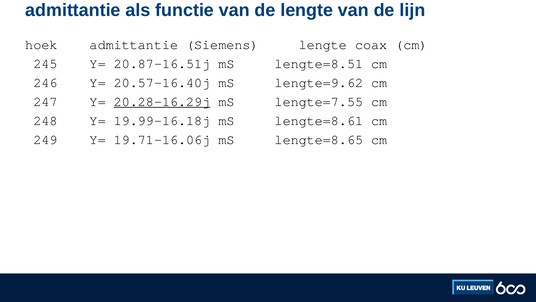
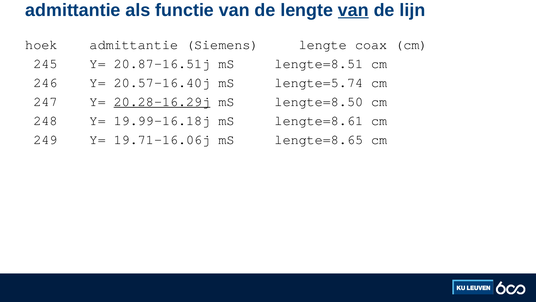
van underline: none -> present (353, 10)
lengte=9.62: lengte=9.62 -> lengte=5.74 (319, 82)
lengte=7.55: lengte=7.55 -> lengte=8.50 (319, 101)
